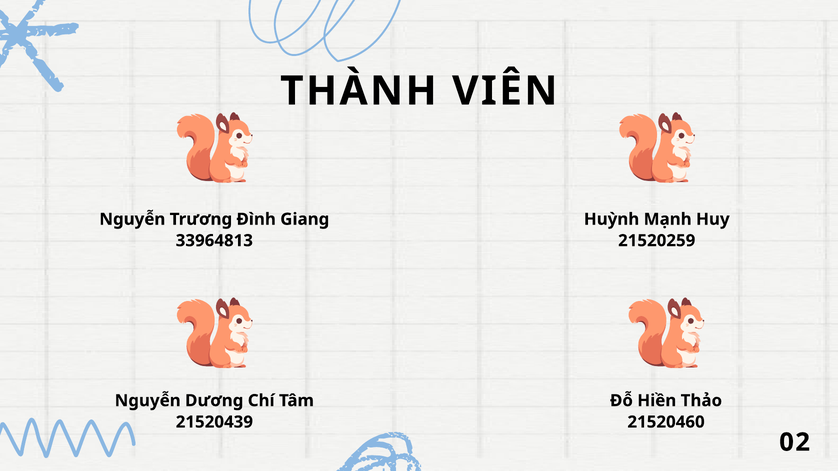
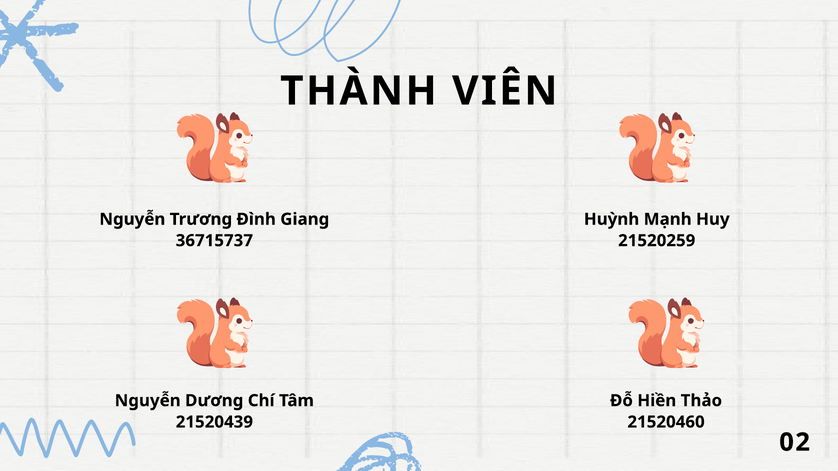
33964813: 33964813 -> 36715737 (214, 241)
